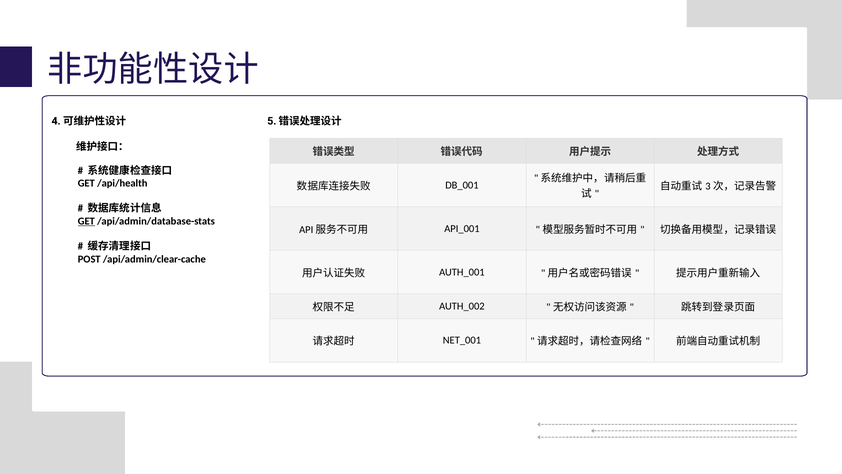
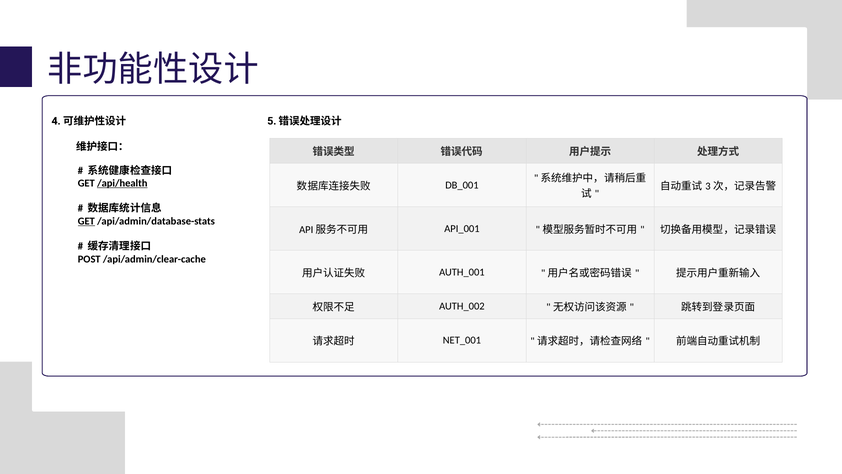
/api/health underline: none -> present (122, 183)
